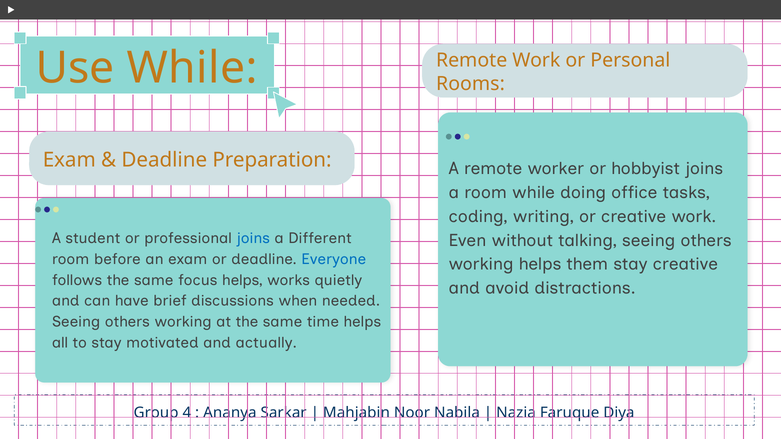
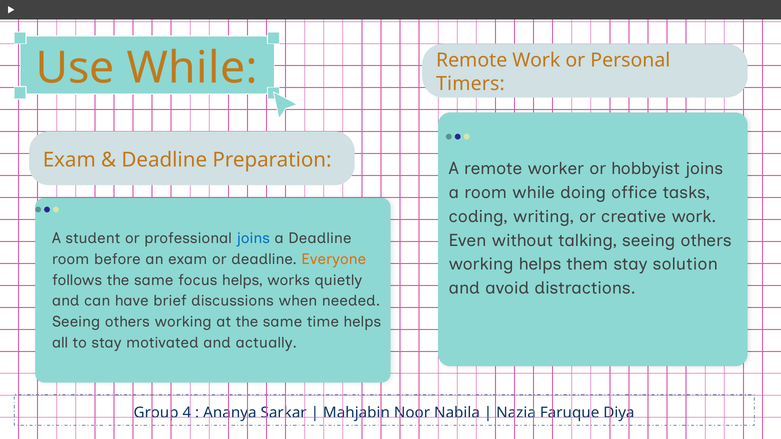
Rooms: Rooms -> Timers (470, 84)
a Different: Different -> Deadline (320, 238)
Everyone colour: blue -> orange (334, 259)
stay creative: creative -> solution (685, 264)
